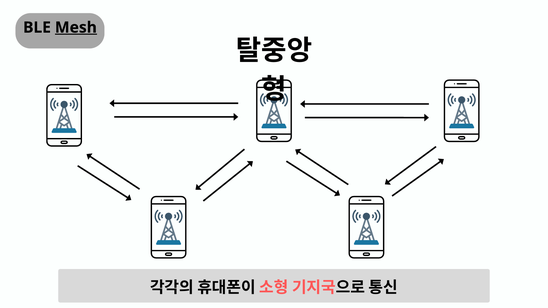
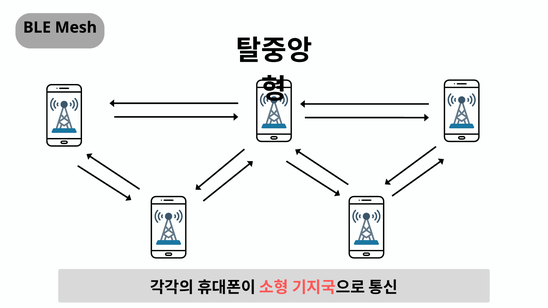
Mesh underline: present -> none (76, 28)
